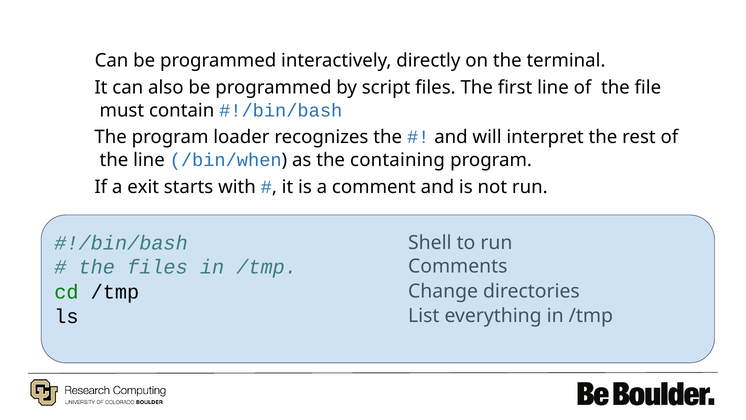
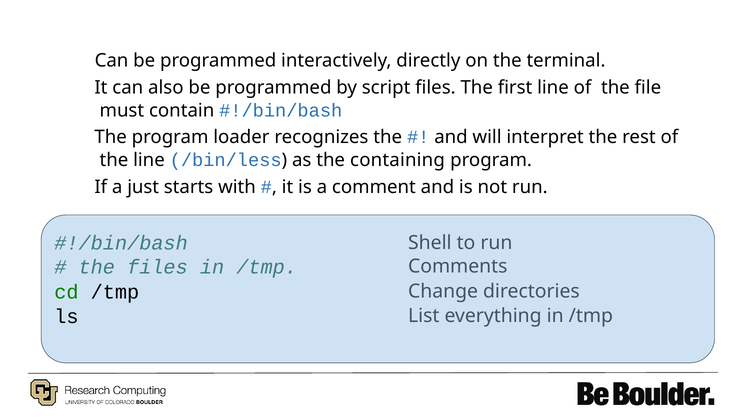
/bin/when: /bin/when -> /bin/less (226, 160)
exit: exit -> just (143, 187)
